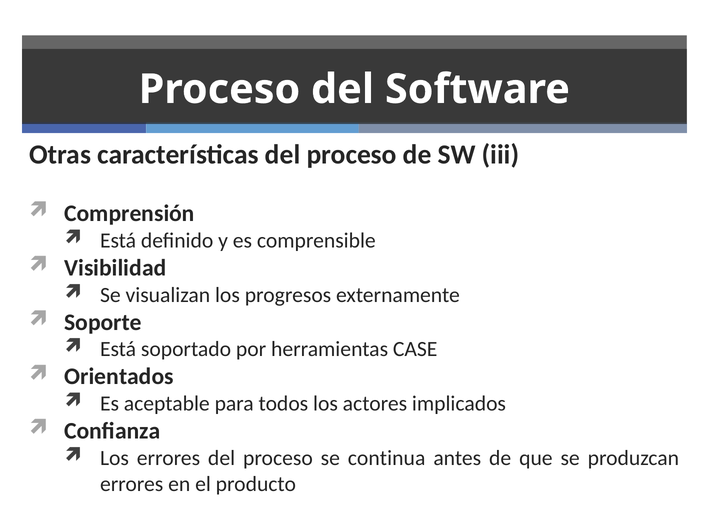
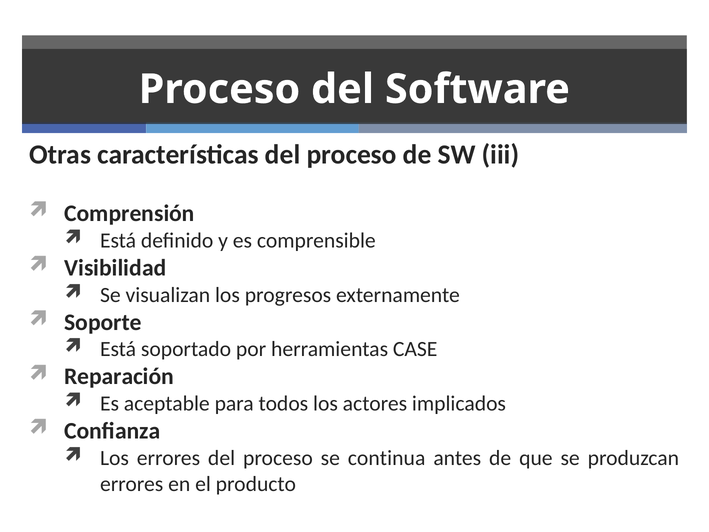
Orientados: Orientados -> Reparación (119, 376)
